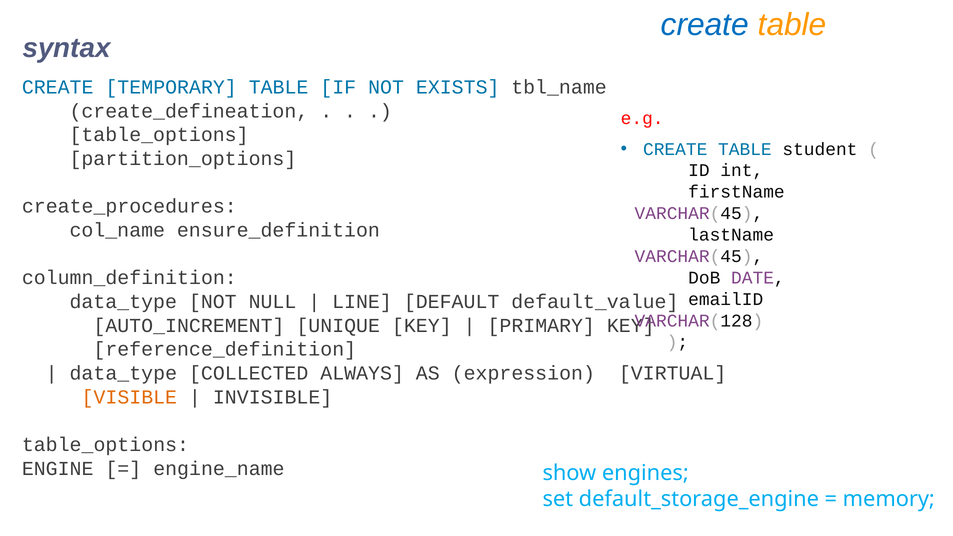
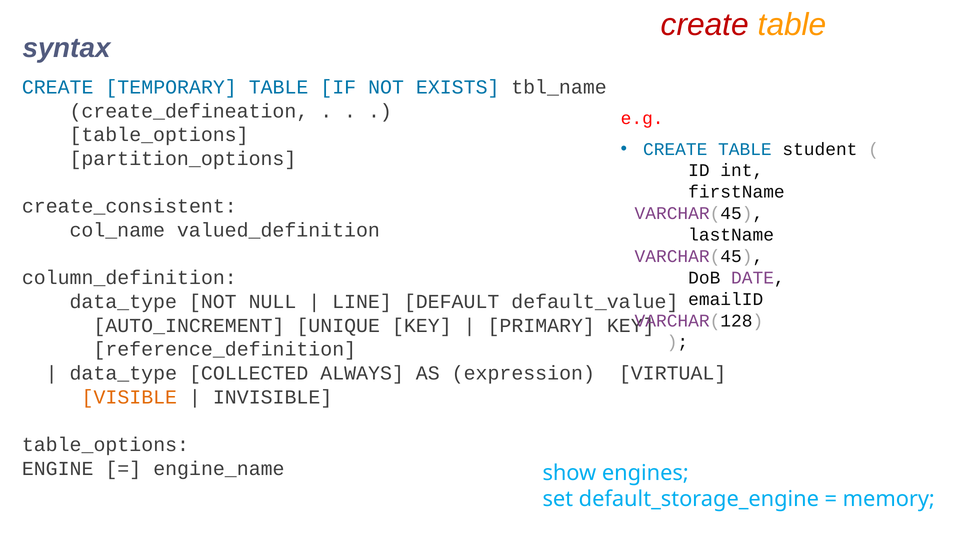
create colour: blue -> red (705, 25)
create_procedures: create_procedures -> create_consistent (129, 206)
ensure_definition: ensure_definition -> valued_definition (278, 230)
